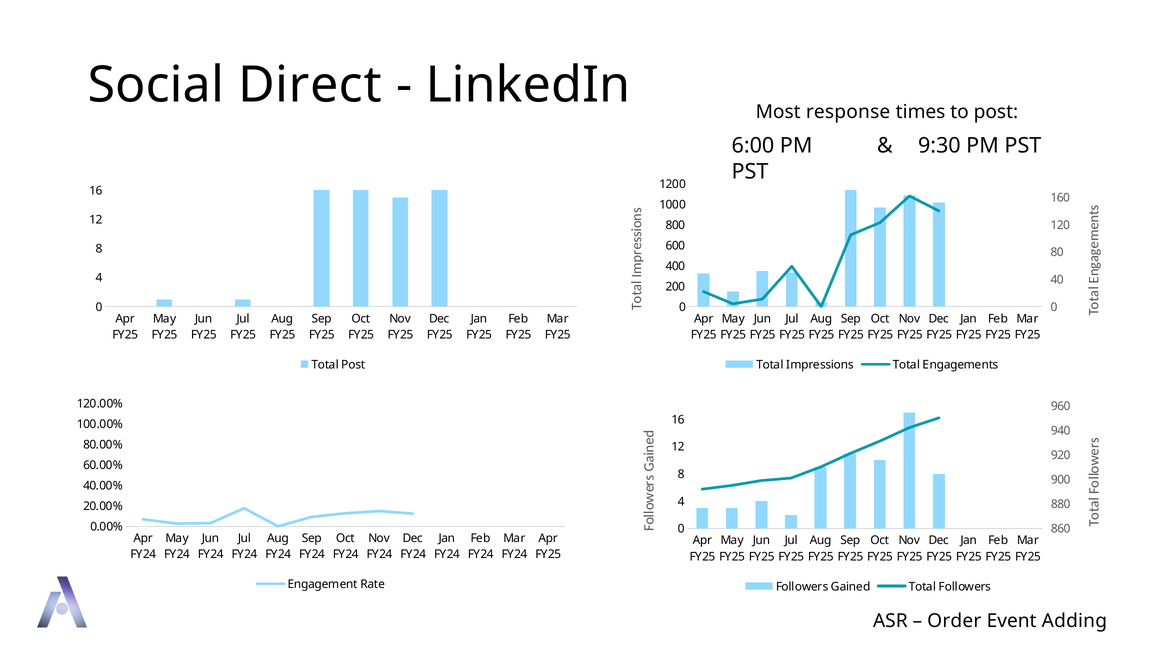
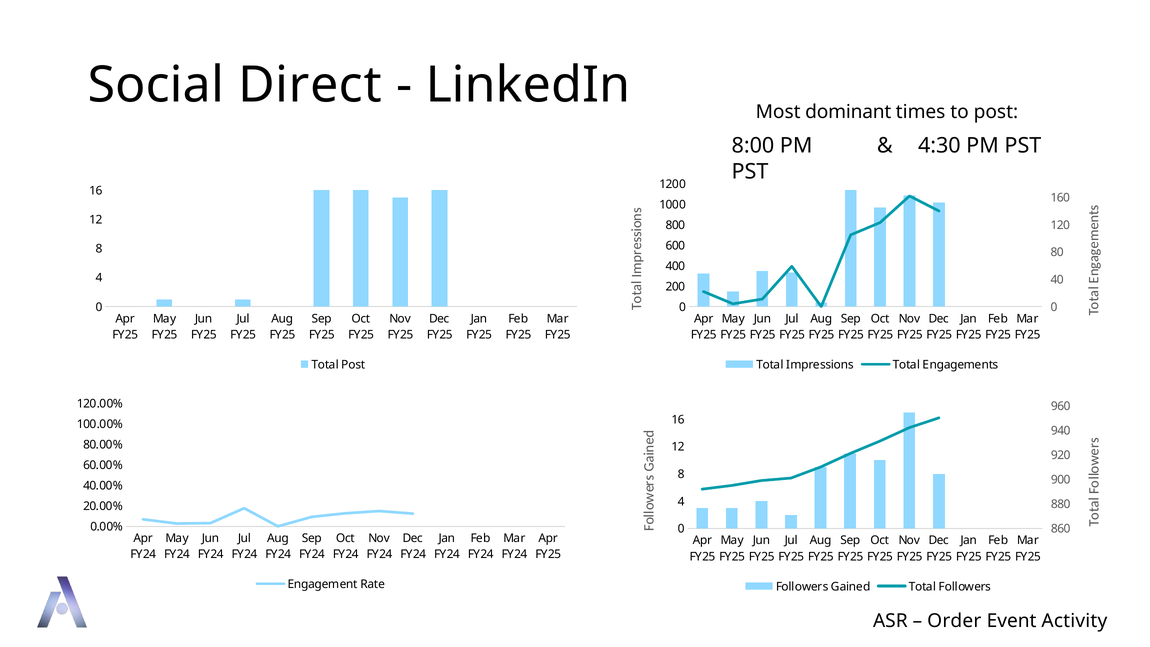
response: response -> dominant (848, 112)
6:00: 6:00 -> 8:00 (753, 146)
9:30: 9:30 -> 4:30 (939, 146)
Adding: Adding -> Activity (1074, 621)
